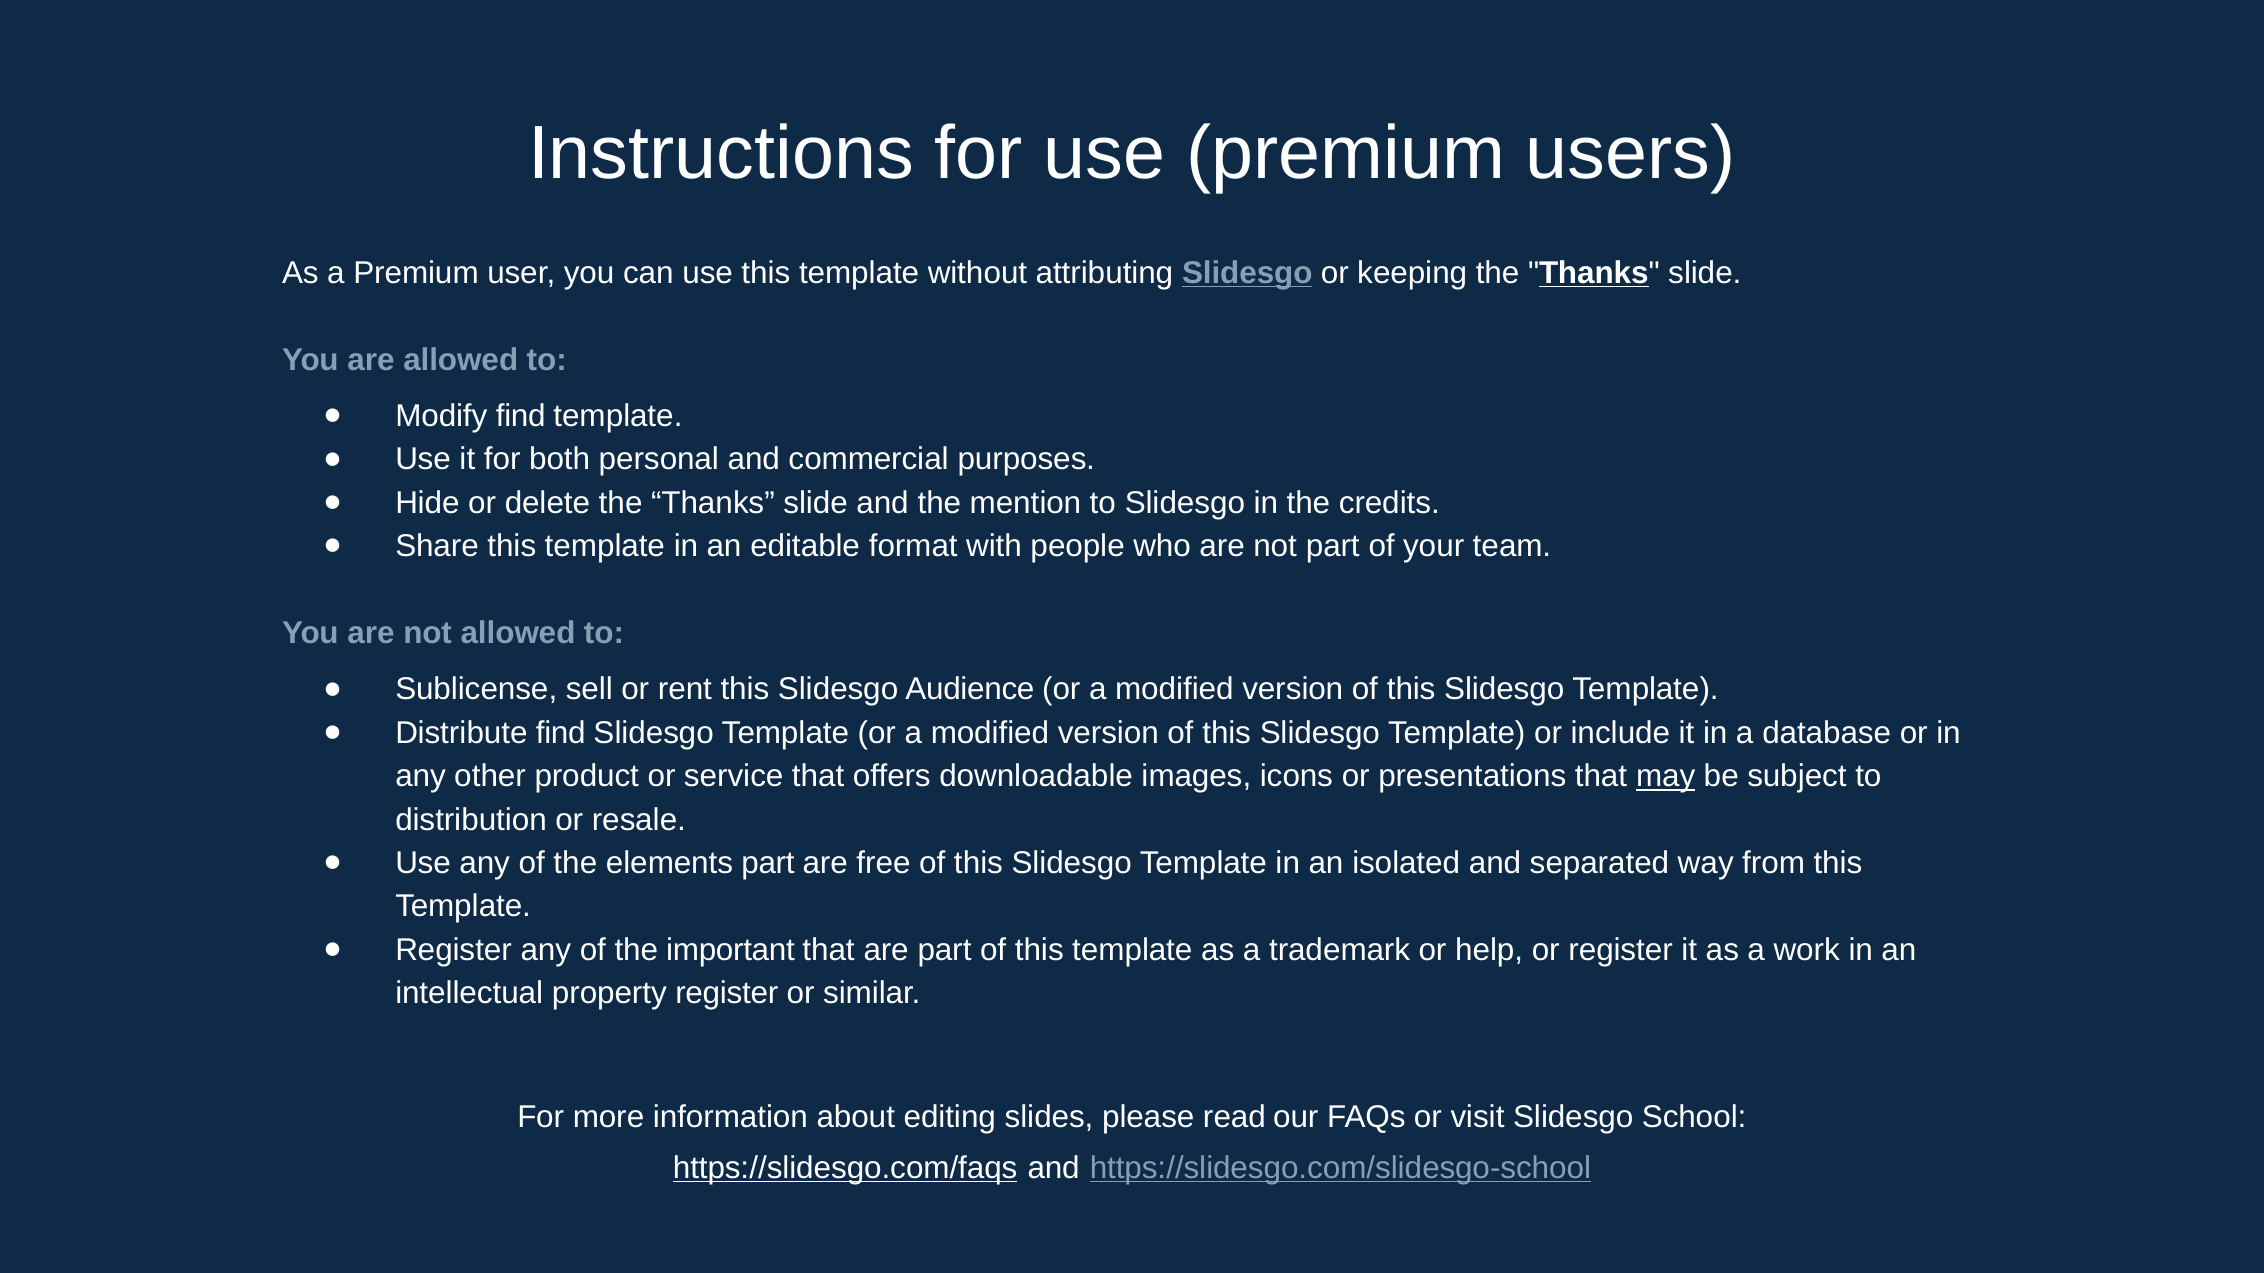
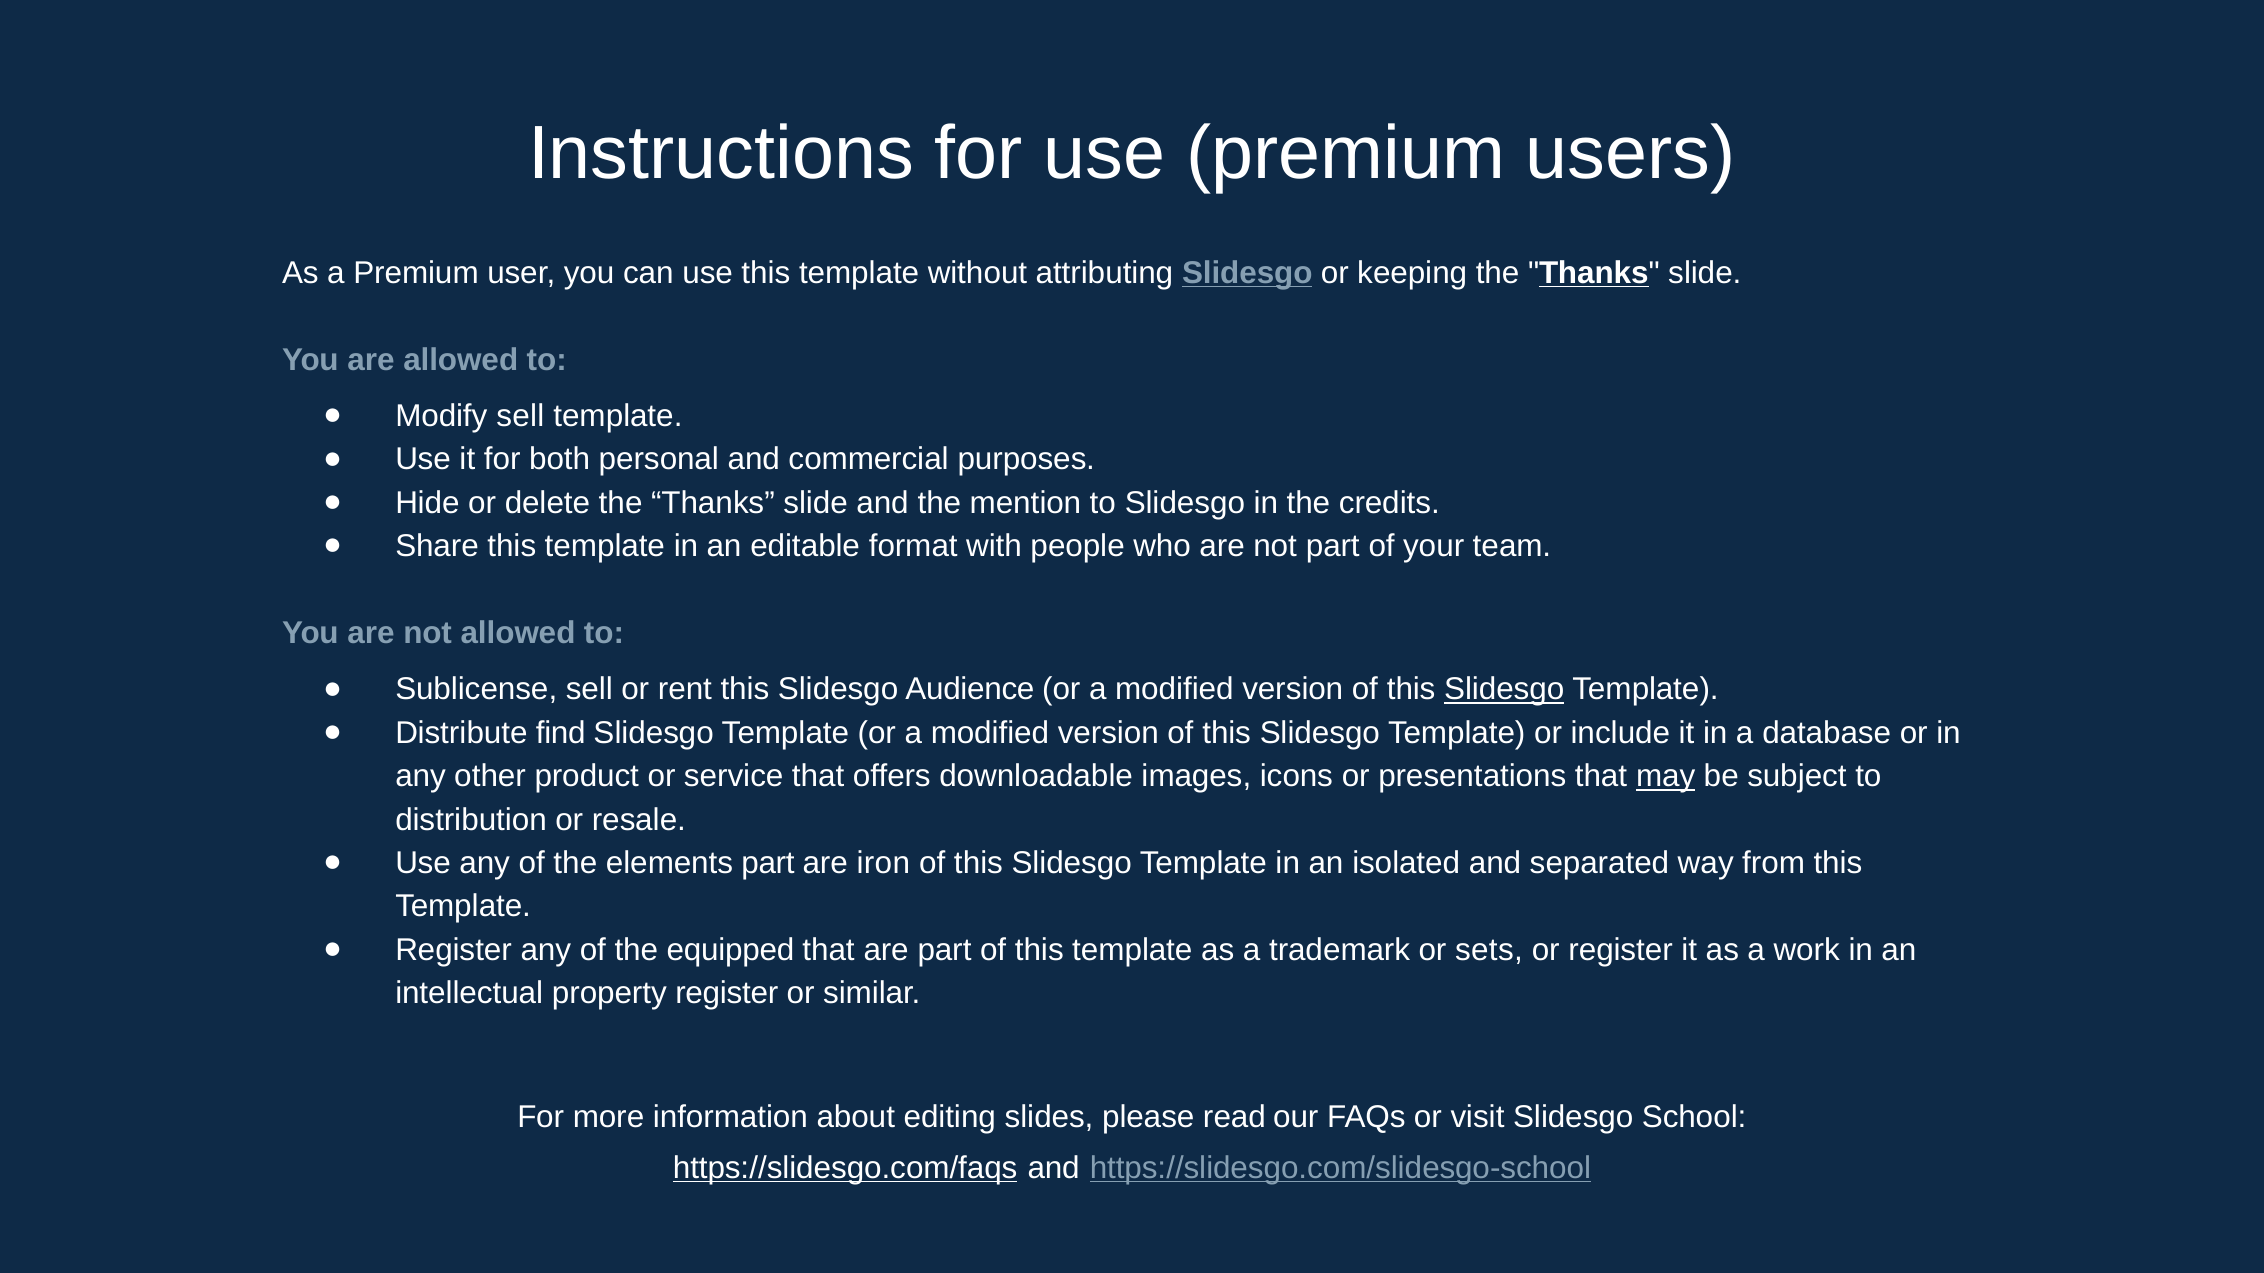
Modify find: find -> sell (520, 416)
Slidesgo underline: none -> present (1504, 690)
free: free -> iron (883, 863)
important: important -> equipped (730, 950)
help: help -> sets (1489, 950)
